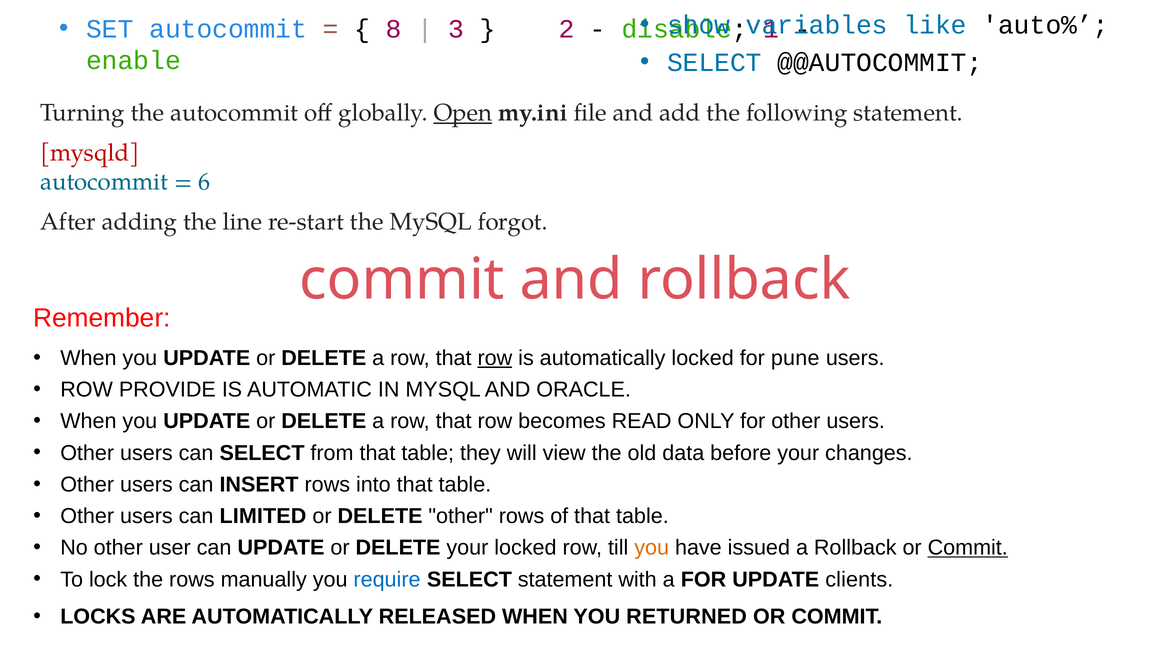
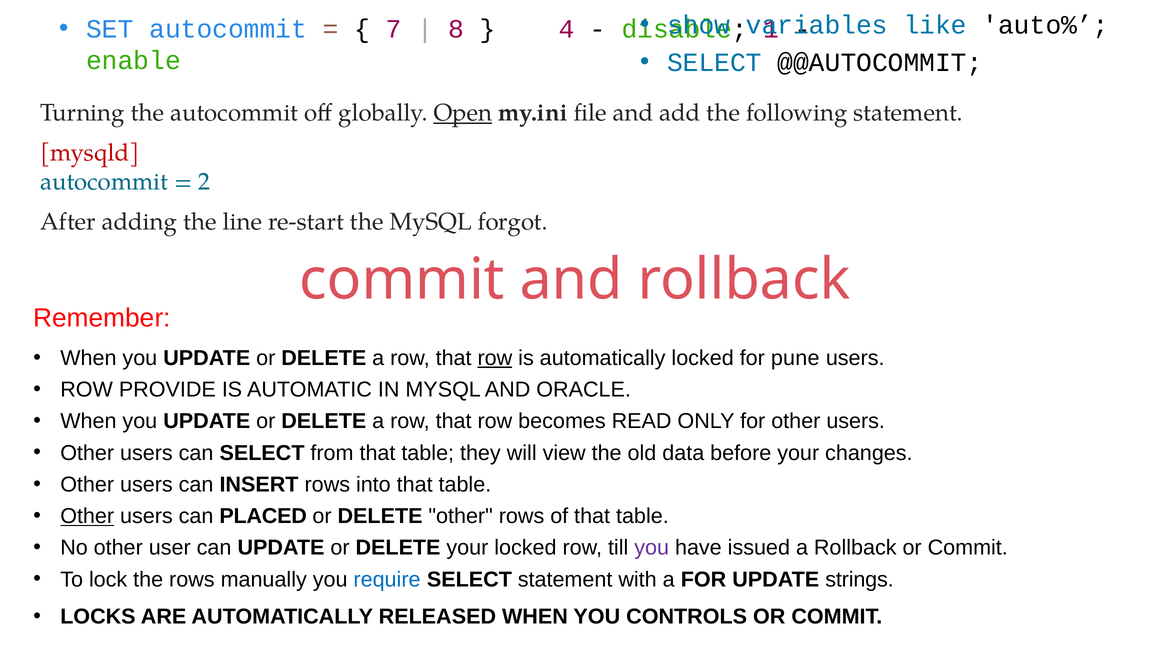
8: 8 -> 7 (394, 29)
3: 3 -> 8 (456, 29)
2: 2 -> 4 (566, 29)
6: 6 -> 2 (204, 182)
Other underline: none -> present (87, 516)
LIMITED: LIMITED -> PLACED (263, 516)
you colour: orange -> purple (652, 548)
Commit underline: present -> none (968, 548)
clients: clients -> strings (859, 579)
RETURNED: RETURNED -> CONTROLS (687, 617)
